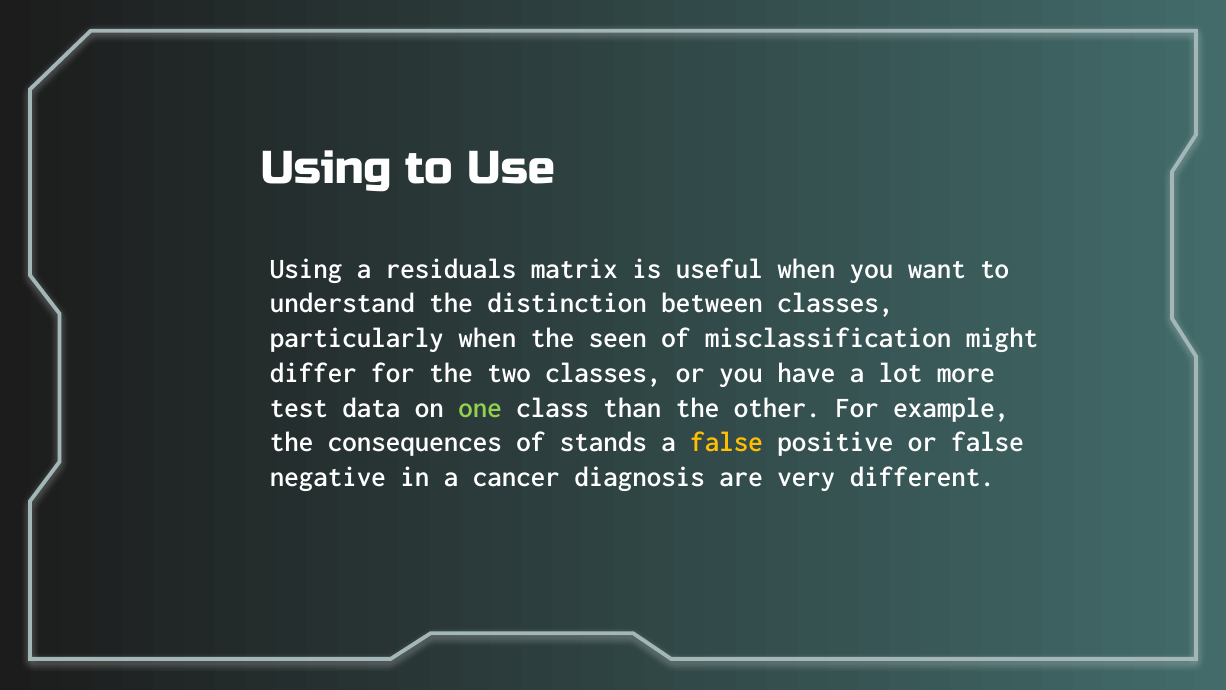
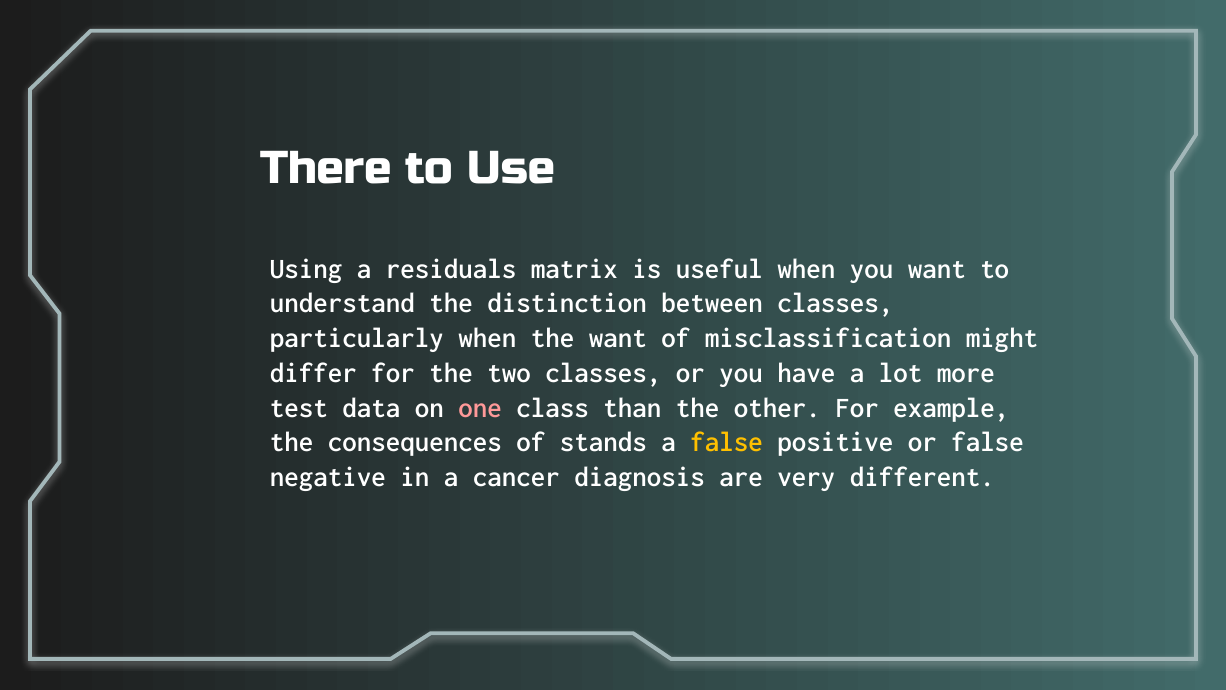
Using: Using -> There (326, 169)
the seen: seen -> want (618, 338)
one colour: light green -> pink (480, 407)
